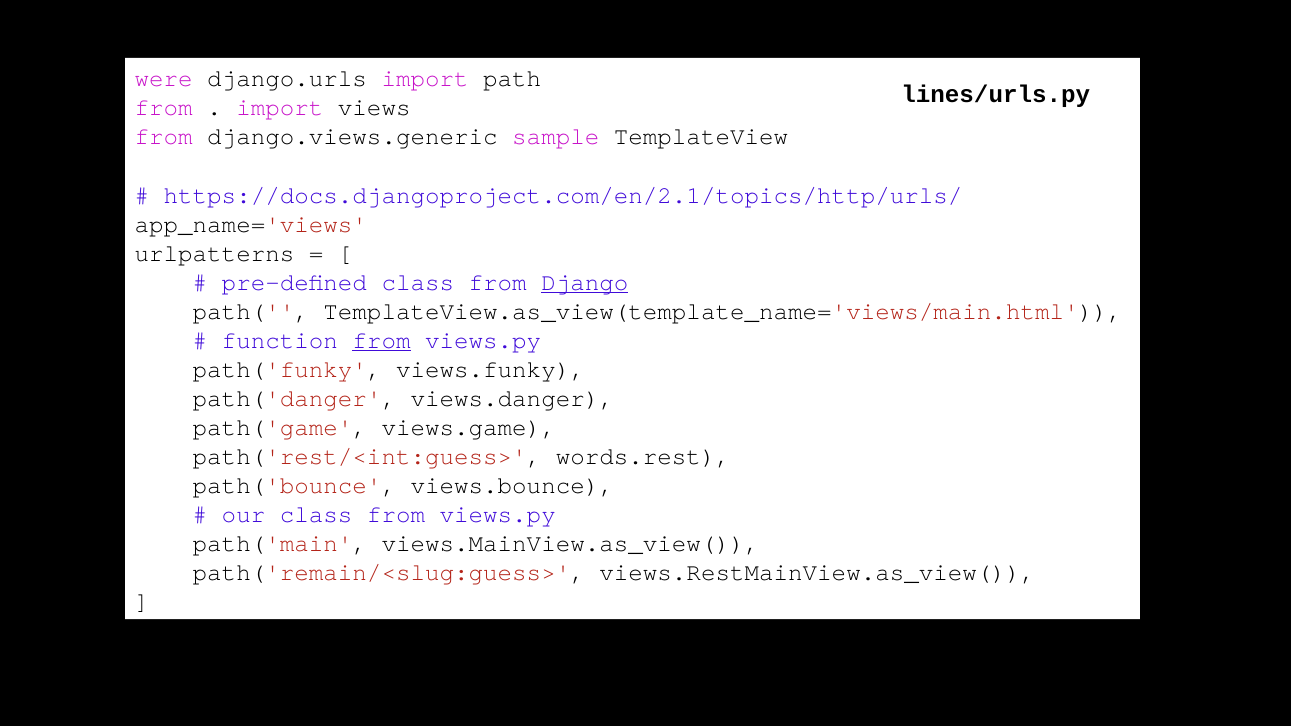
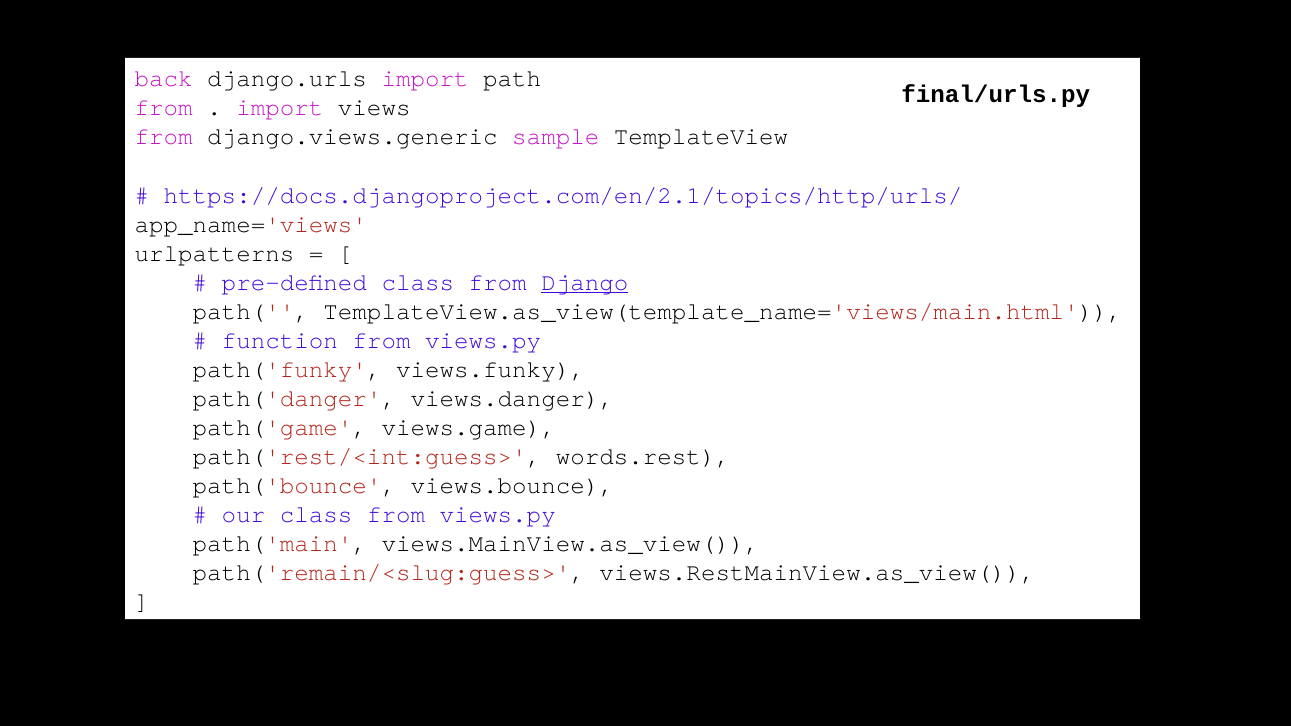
were: were -> back (164, 79)
lines/urls.py: lines/urls.py -> final/urls.py (996, 94)
from underline: present -> none (382, 340)
